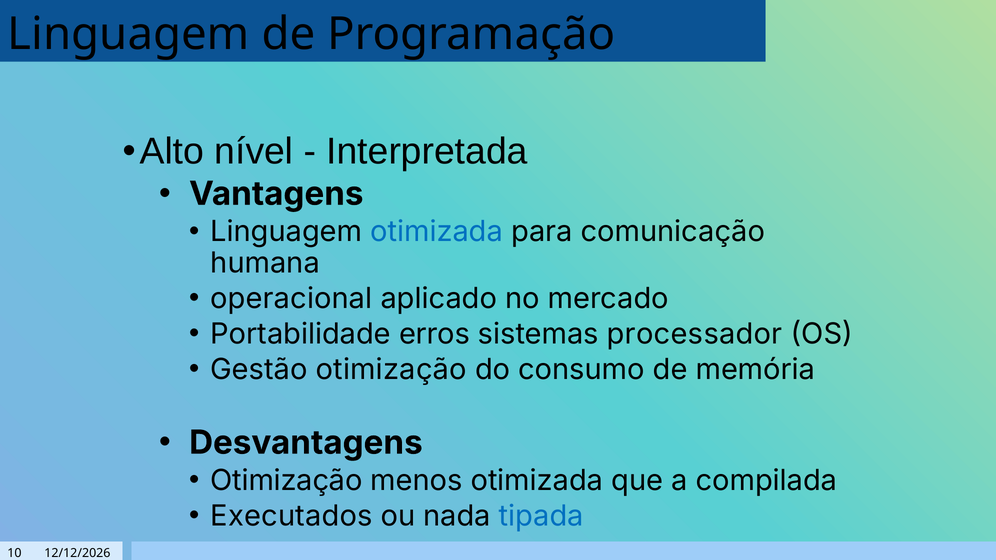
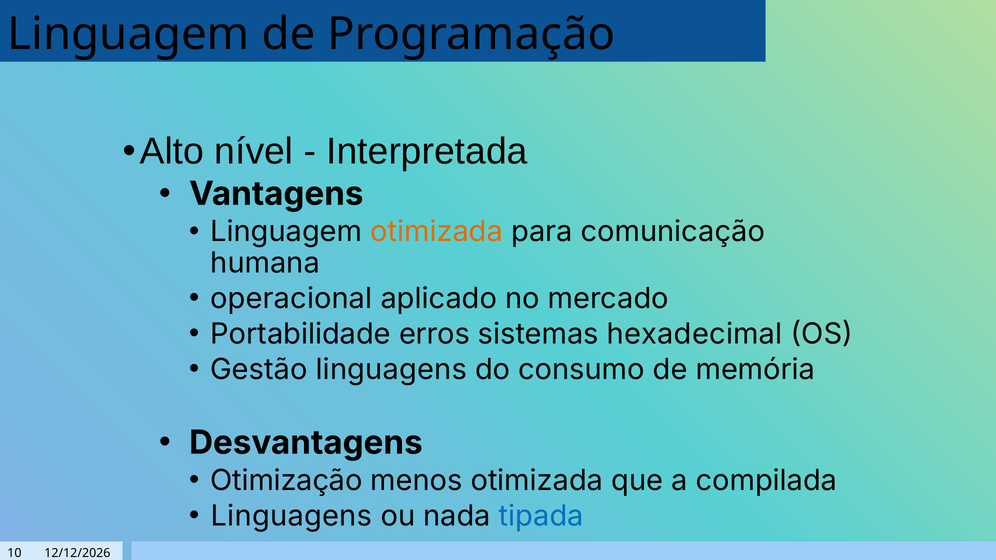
otimizada colour: blue -> orange (437, 232)
processador: processador -> hexadecimal (695, 334)
Gestão otimização: otimização -> linguagens (391, 370)
Executados: Executados -> Linguagens (291, 516)
